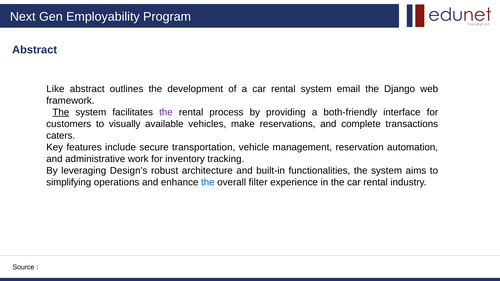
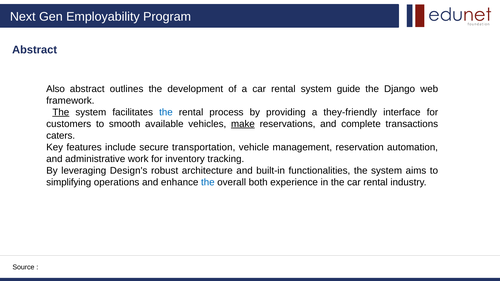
Like: Like -> Also (56, 89)
email: email -> guide (349, 89)
the colour: purple -> blue (166, 112)
both-friendly: both-friendly -> they-friendly (350, 112)
visually: visually -> smooth (125, 124)
make underline: none -> present (243, 124)
filter: filter -> both (258, 182)
